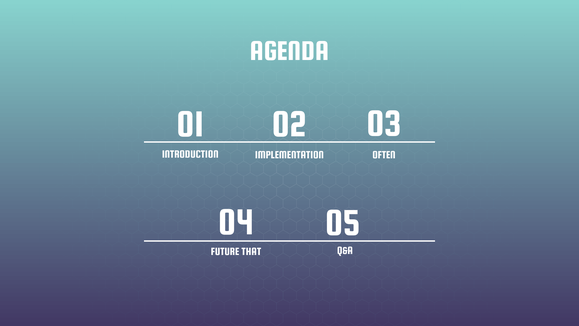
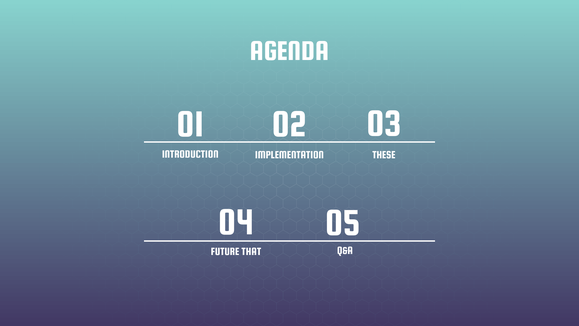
OFTEN: OFTEN -> THESE (384, 154)
